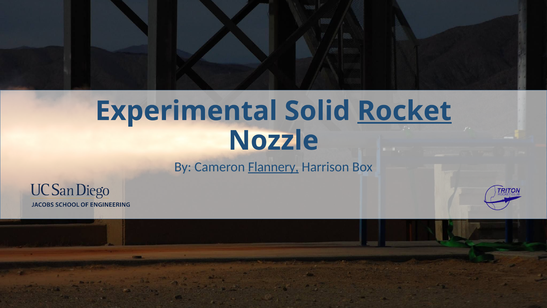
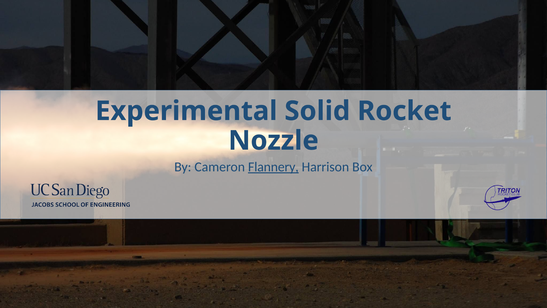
Rocket underline: present -> none (404, 111)
